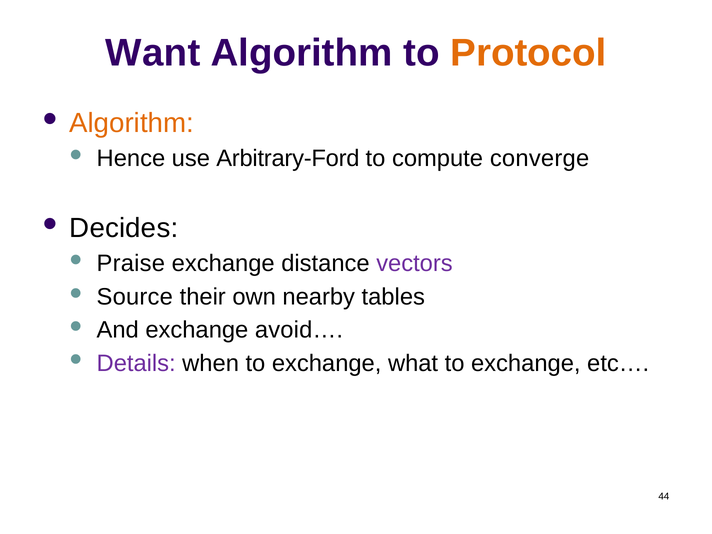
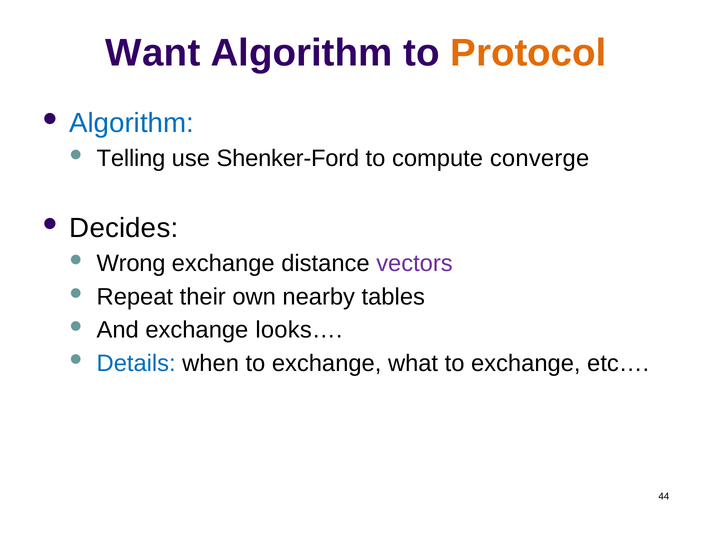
Algorithm colour: orange -> blue (132, 123)
Hence: Hence -> Telling (131, 158)
Arbitrary-Ford: Arbitrary-Ford -> Shenker-Ford (288, 158)
Praise: Praise -> Wrong (131, 264)
Source: Source -> Repeat (135, 297)
avoid…: avoid… -> looks… (299, 330)
Details colour: purple -> blue (136, 363)
